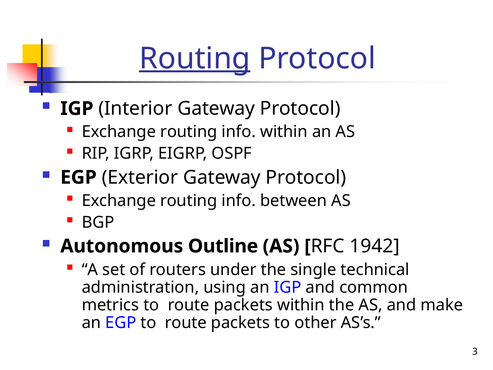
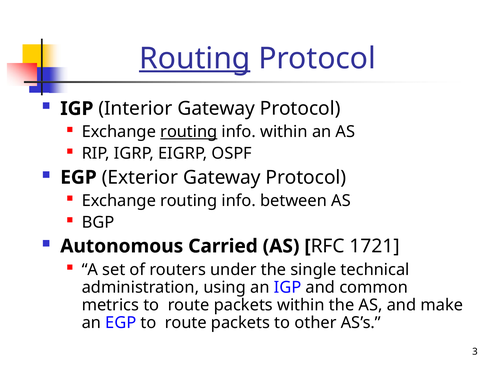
routing underline: none -> present (189, 132)
Outline: Outline -> Carried (223, 246)
1942: 1942 -> 1721 (375, 246)
